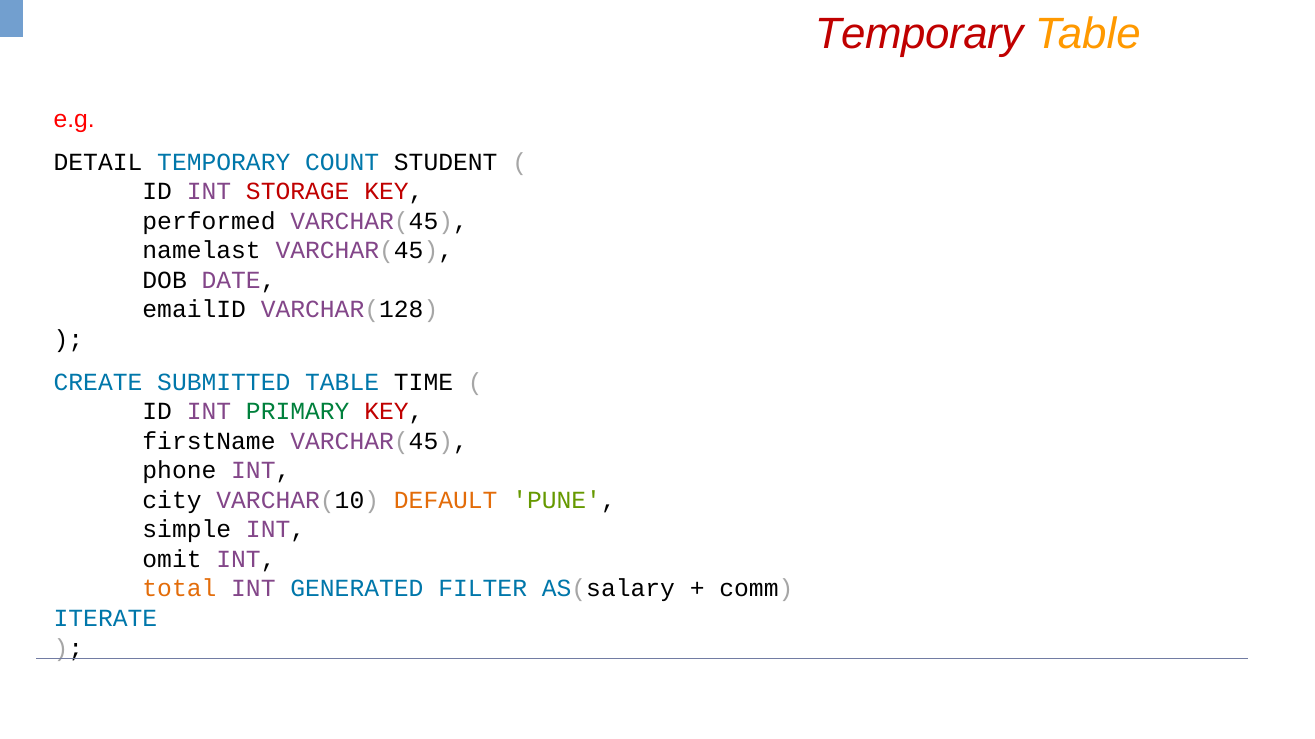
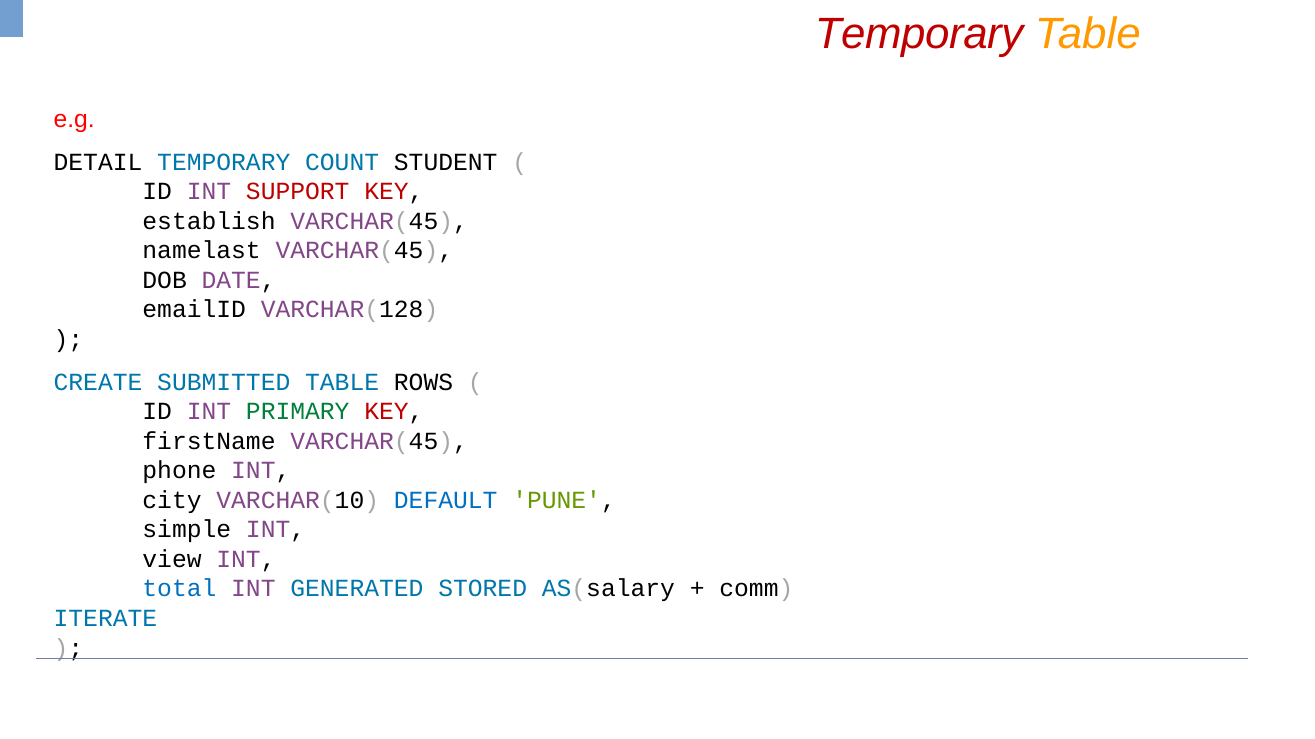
STORAGE: STORAGE -> SUPPORT (298, 192)
performed: performed -> establish (209, 221)
TIME: TIME -> ROWS (424, 382)
DEFAULT colour: orange -> blue (446, 501)
omit: omit -> view (172, 560)
total colour: orange -> blue (179, 589)
FILTER: FILTER -> STORED (483, 589)
